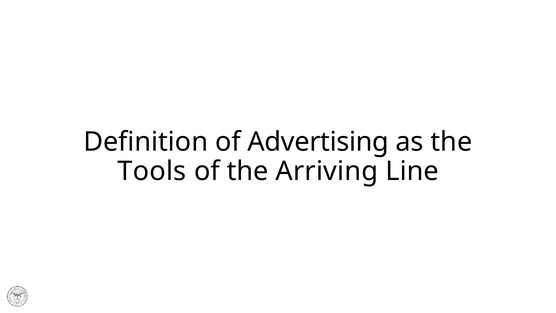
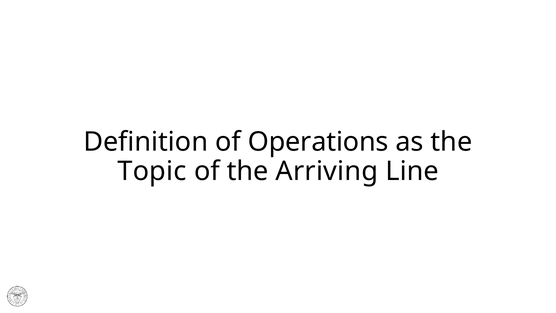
Advertising: Advertising -> Operations (318, 142)
Tools: Tools -> Topic (152, 171)
